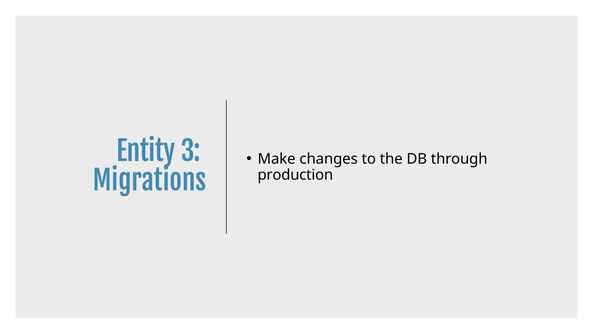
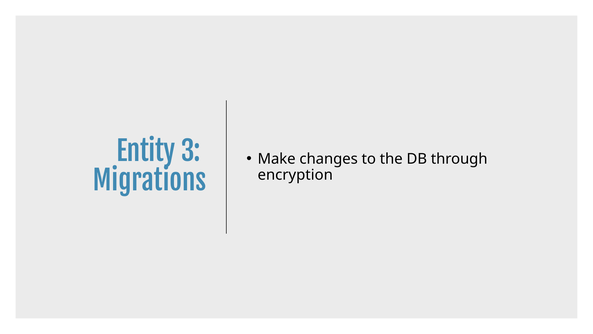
production: production -> encryption (295, 175)
